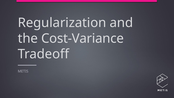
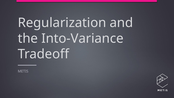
Cost-Variance: Cost-Variance -> Into-Variance (82, 38)
